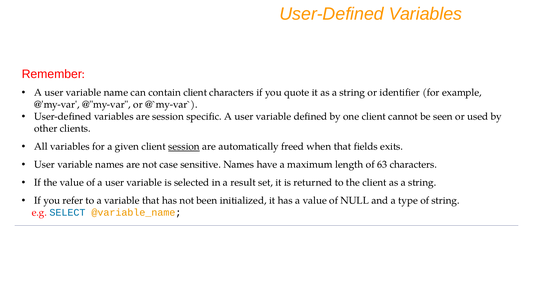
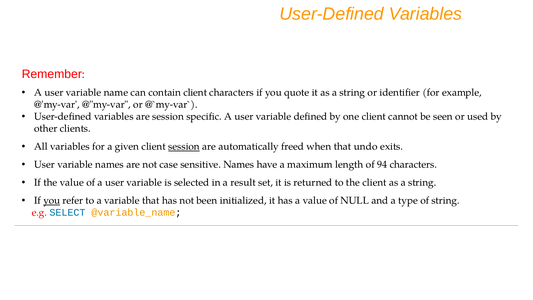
fields: fields -> undo (366, 147)
63: 63 -> 94 (382, 165)
you underline: none -> present (52, 201)
